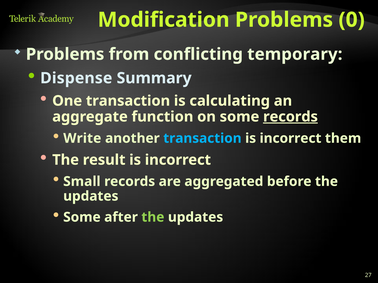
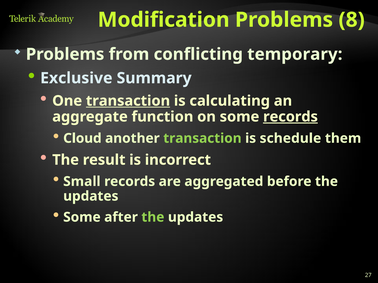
0: 0 -> 8 (352, 20)
Dispense: Dispense -> Exclusive (76, 78)
transaction underline: none -> present (128, 101)
Write: Write -> Cloud (82, 139)
transaction colour: light blue -> light green (202, 139)
incorrect: incorrect -> schedule (290, 139)
